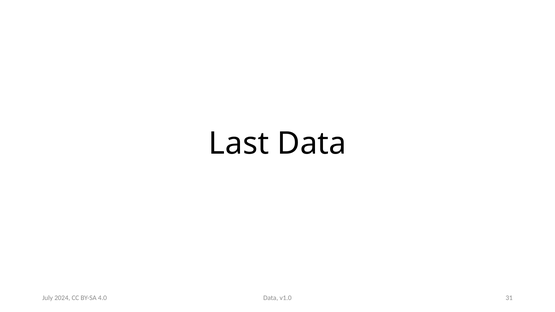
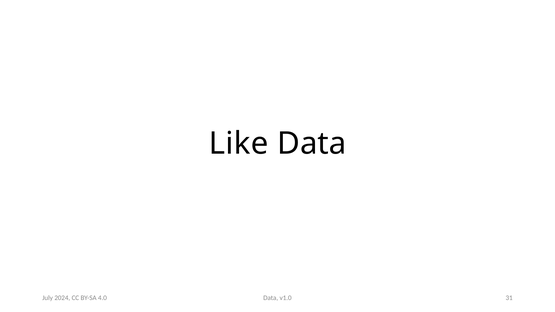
Last: Last -> Like (239, 144)
